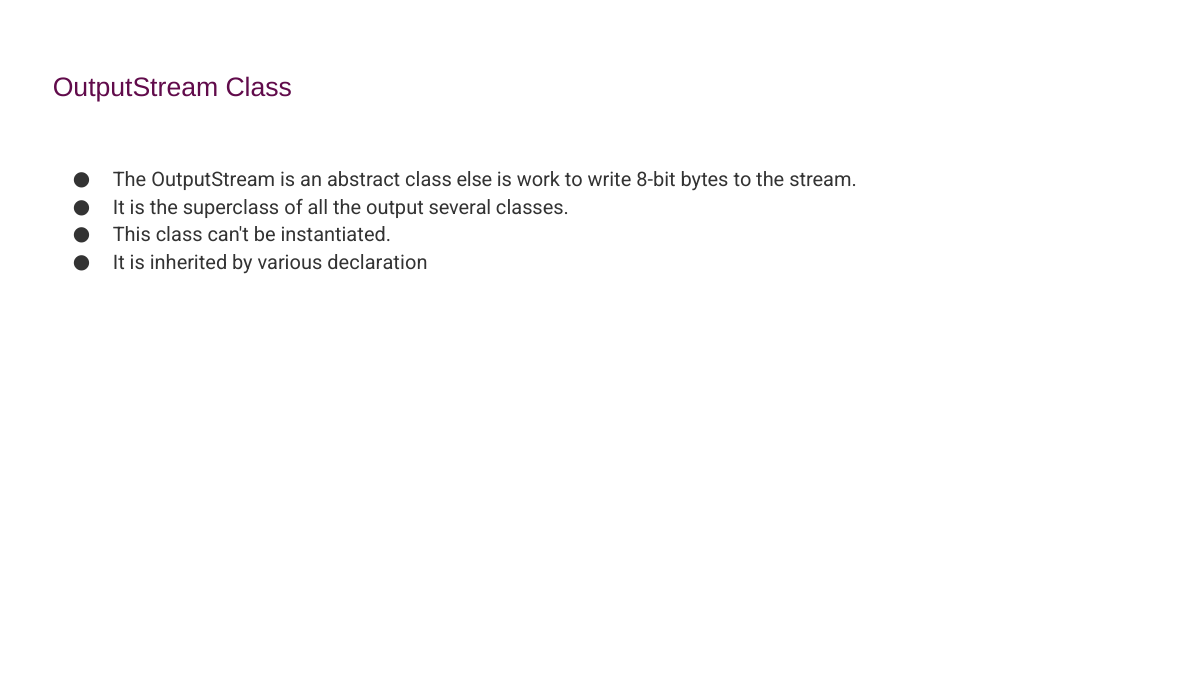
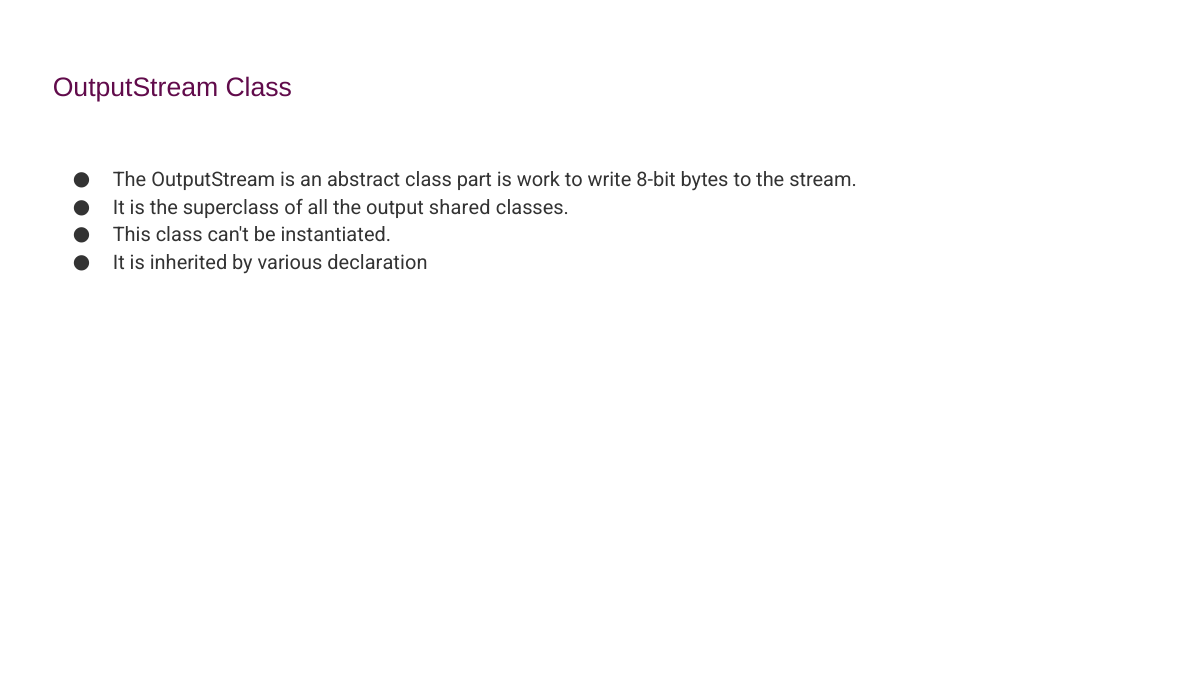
else: else -> part (474, 180)
several: several -> shared (460, 208)
